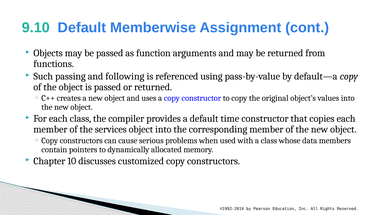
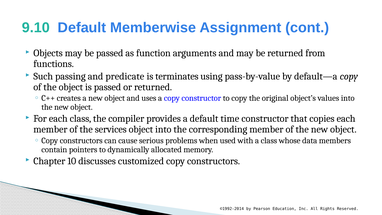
following: following -> predicate (125, 76)
referenced: referenced -> terminates (177, 76)
